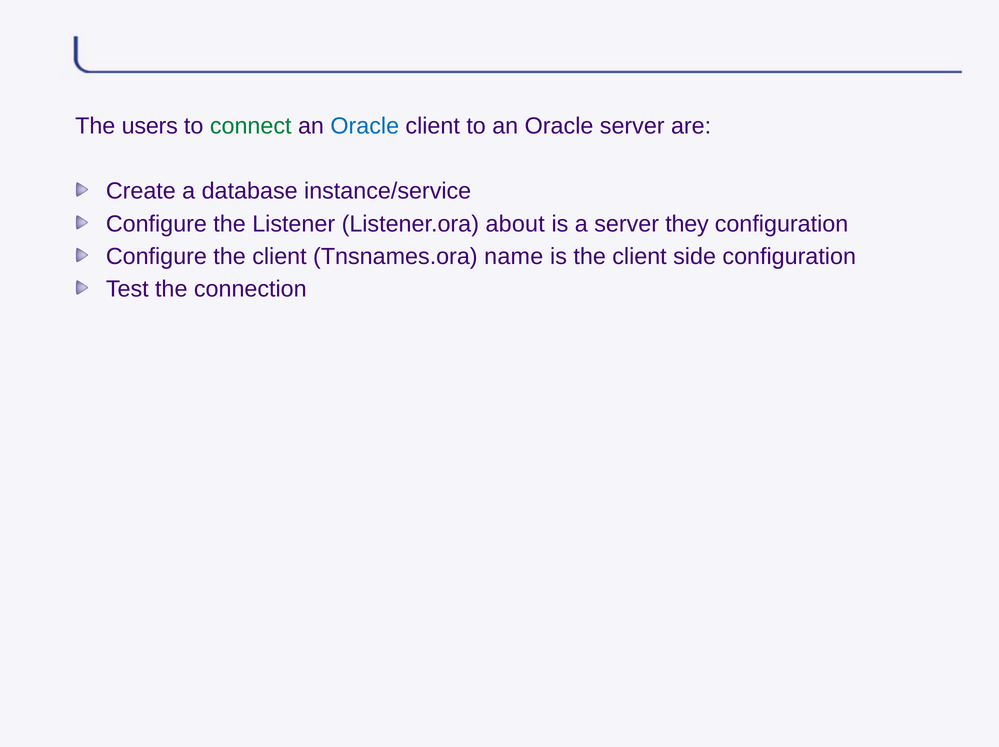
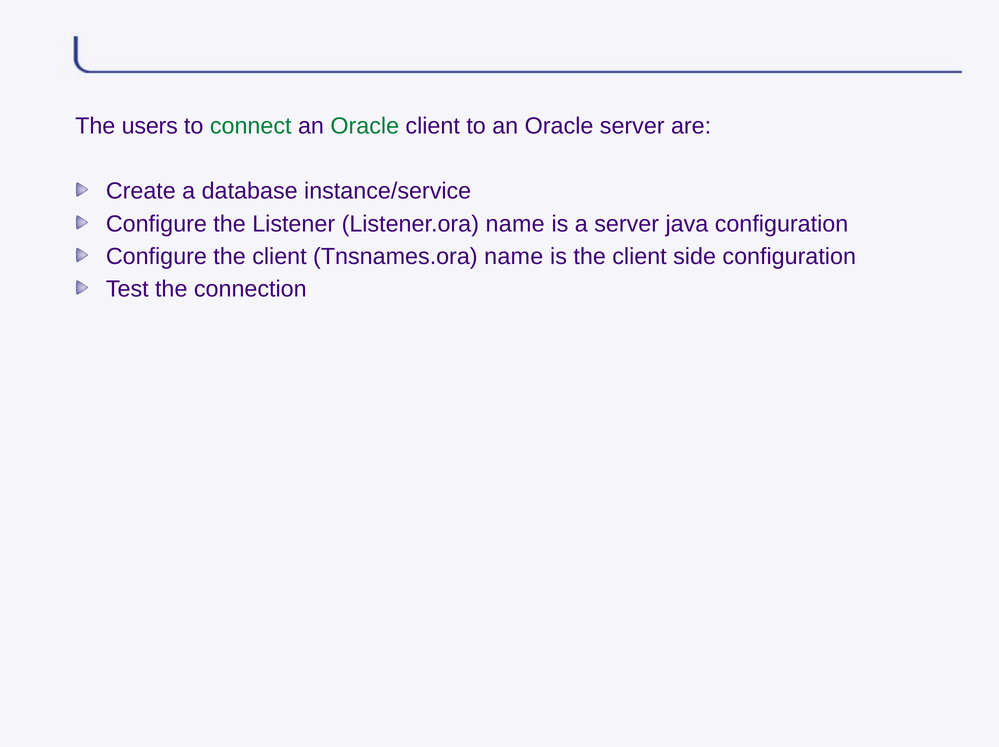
Oracle colour: blue -> green (365, 126)
Listener.ora about: about -> name (515, 224)
they: they -> java (687, 224)
